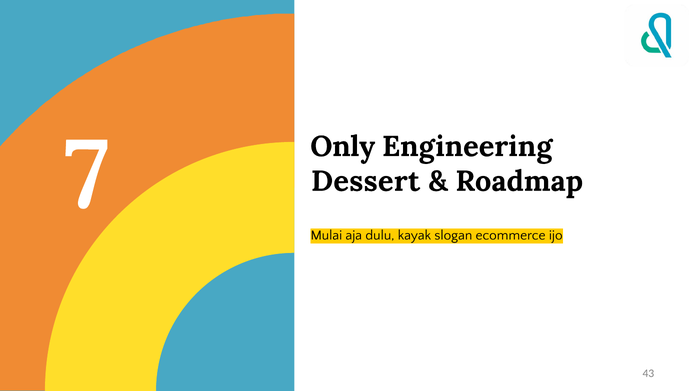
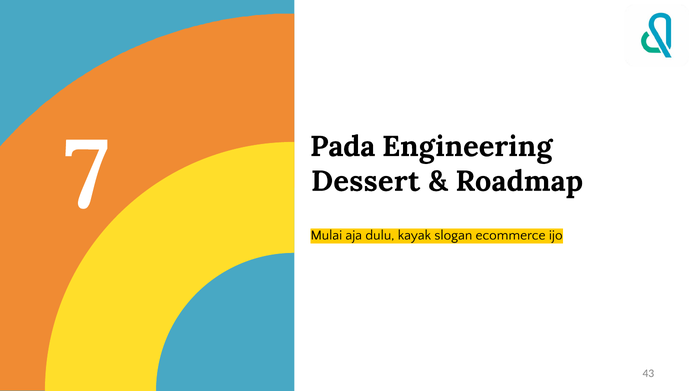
Only: Only -> Pada (343, 147)
